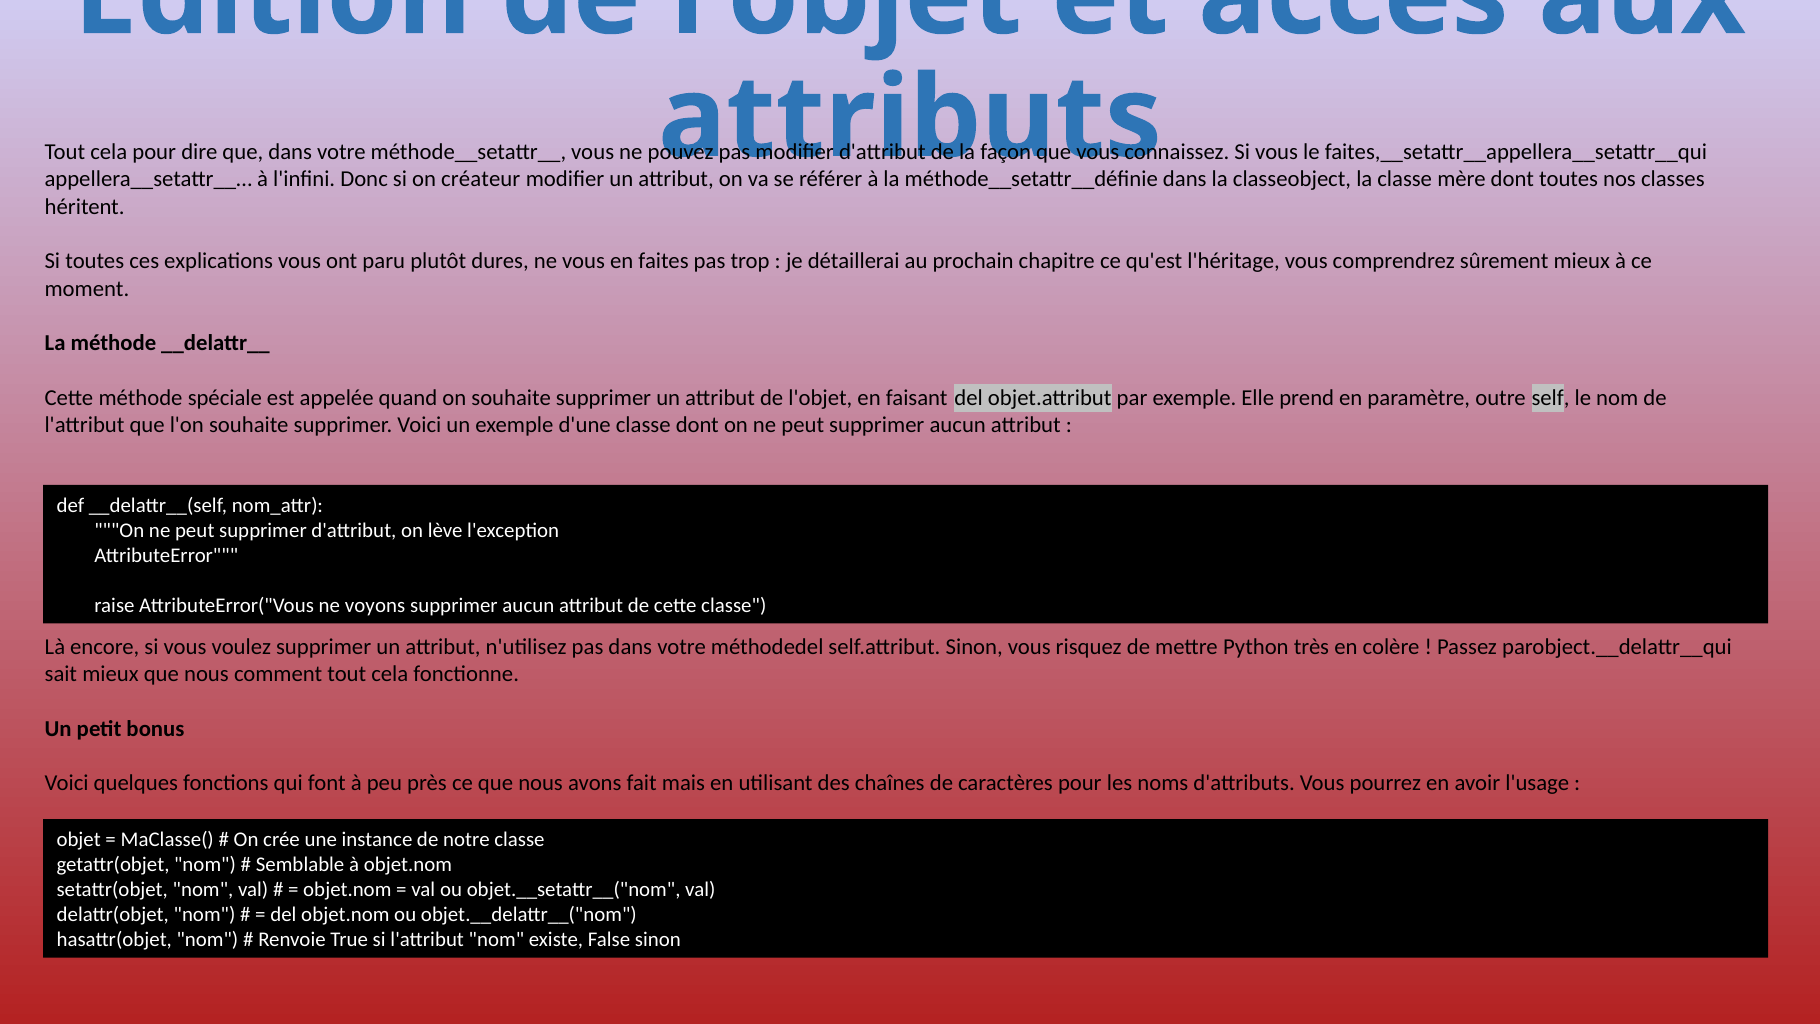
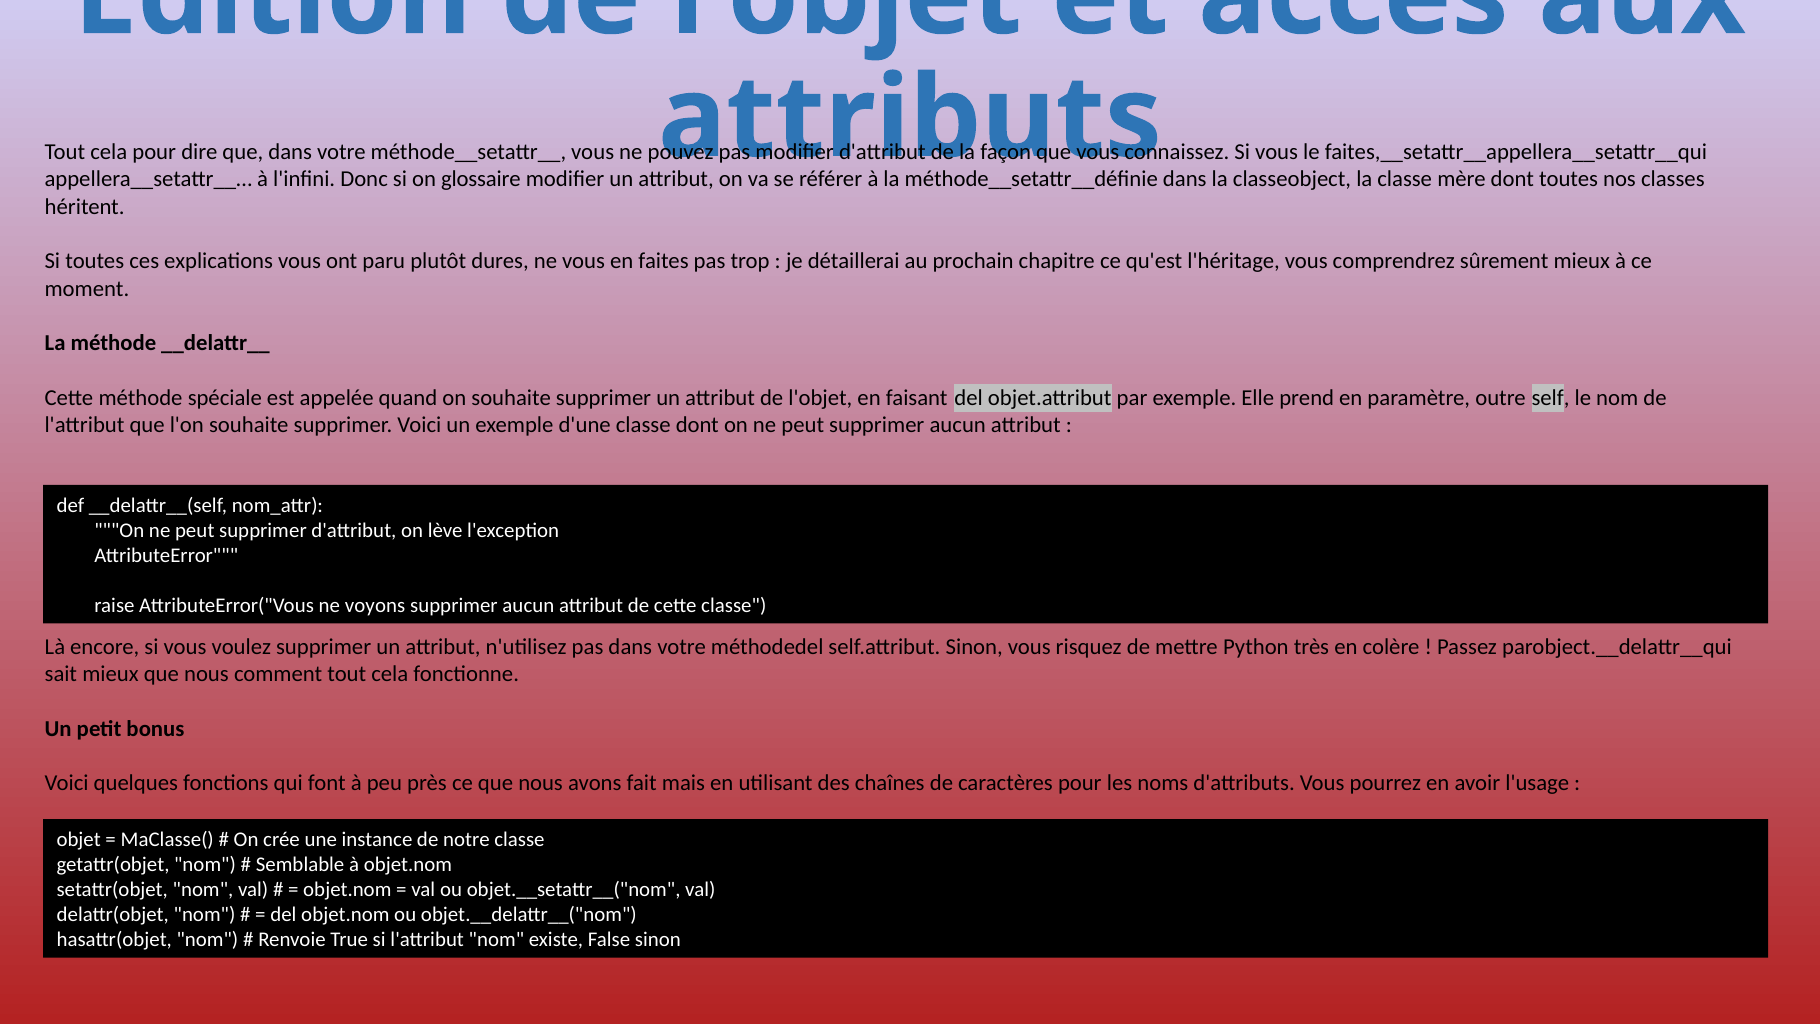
créateur: créateur -> glossaire (481, 179)
